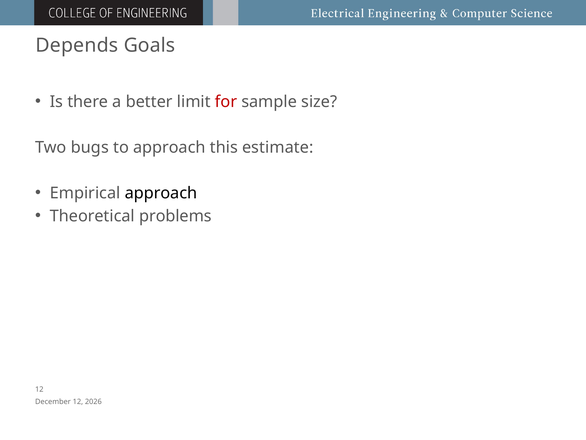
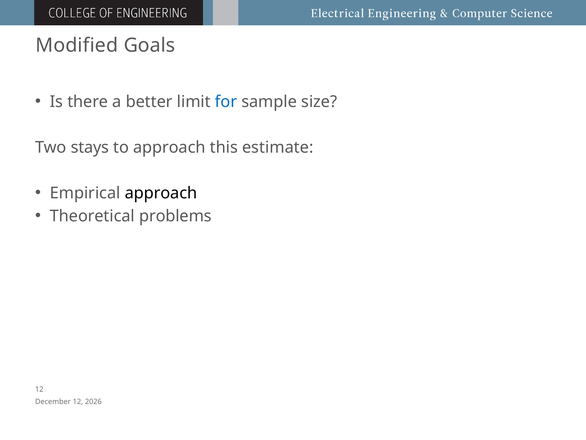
Depends: Depends -> Modified (77, 45)
for colour: red -> blue (226, 102)
bugs: bugs -> stays (90, 147)
